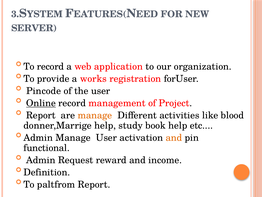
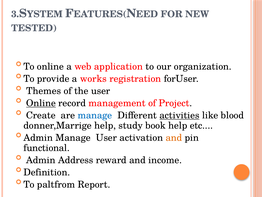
SERVER: SERVER -> TESTED (34, 28)
To record: record -> online (50, 66)
Pincode: Pincode -> Themes (44, 91)
Report: Report -> Create (41, 115)
manage colour: orange -> blue (95, 115)
activities underline: none -> present (179, 115)
Request: Request -> Address (76, 160)
